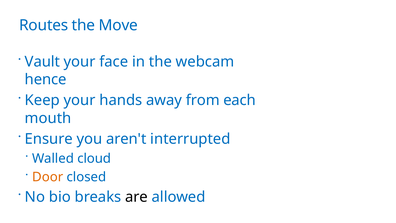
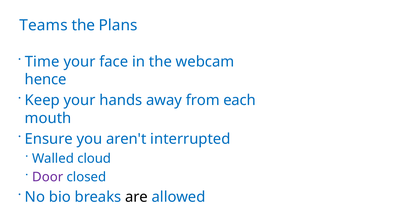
Routes: Routes -> Teams (44, 25)
Move: Move -> Plans (118, 25)
Vault: Vault -> Time (42, 62)
Door colour: orange -> purple (48, 177)
